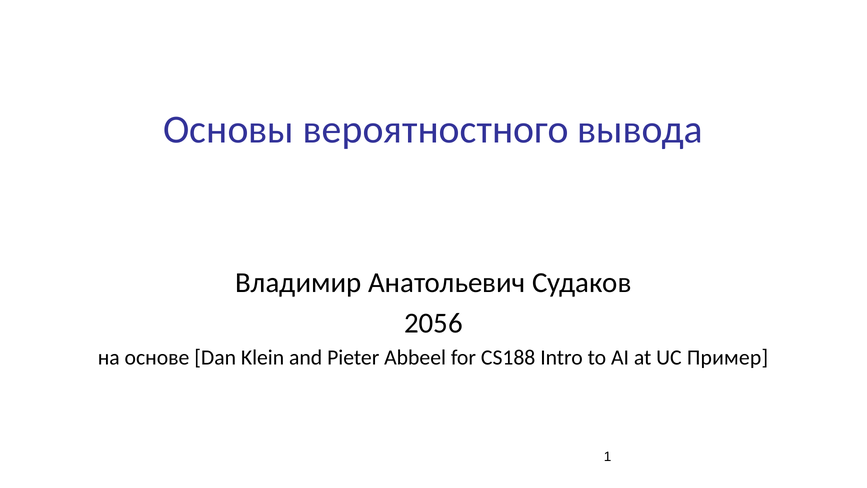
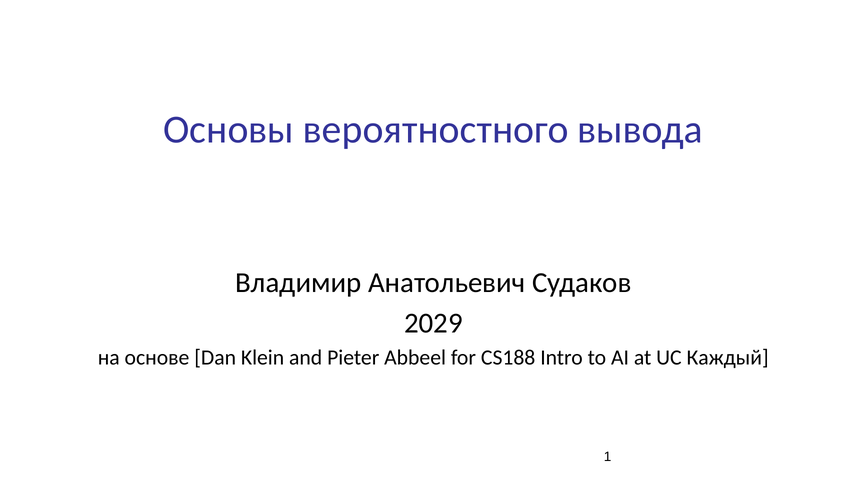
2056: 2056 -> 2029 (433, 323)
Пример: Пример -> Каждый (728, 357)
